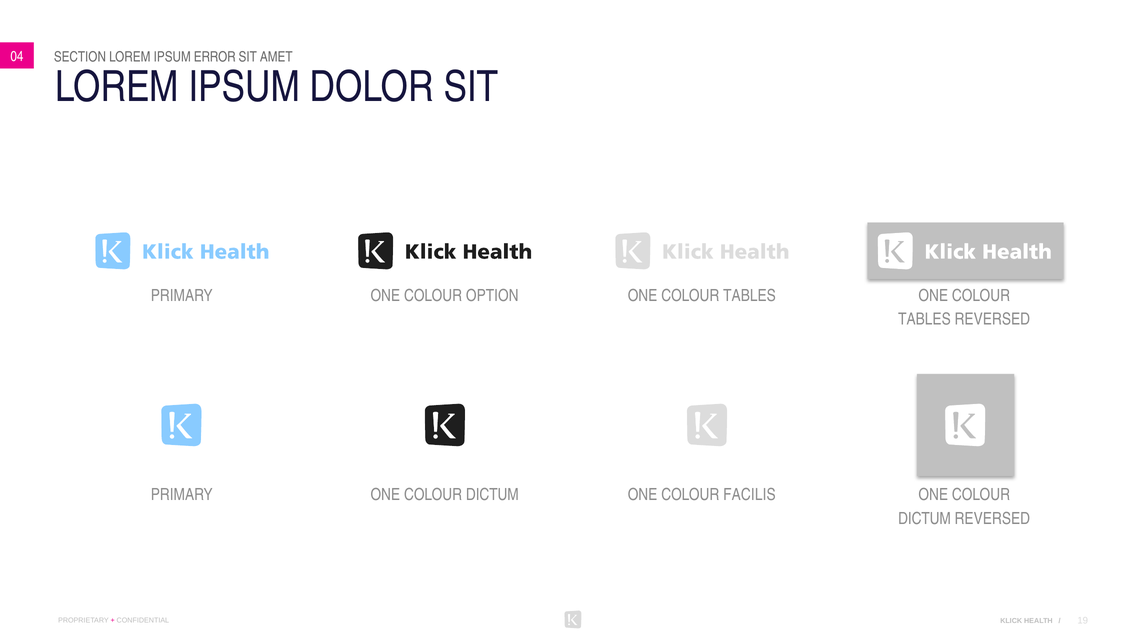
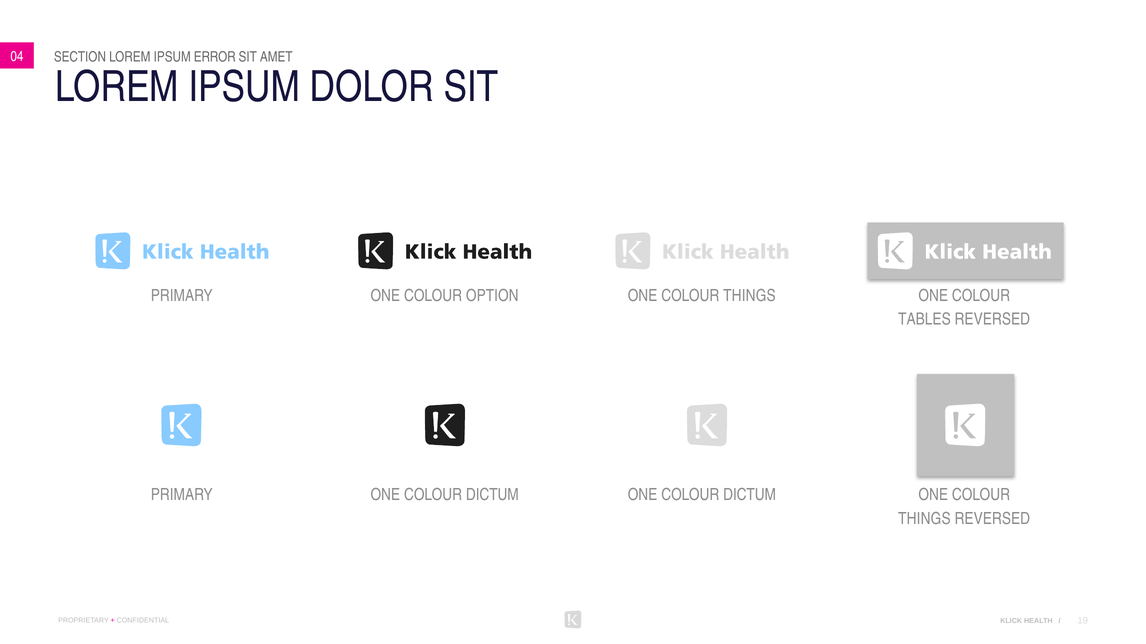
OPTION ONE COLOUR TABLES: TABLES -> THINGS (749, 296)
PRIMARY ONE COLOUR FACILIS: FACILIS -> DICTUM (750, 495)
DICTUM: DICTUM -> THINGS (924, 519)
